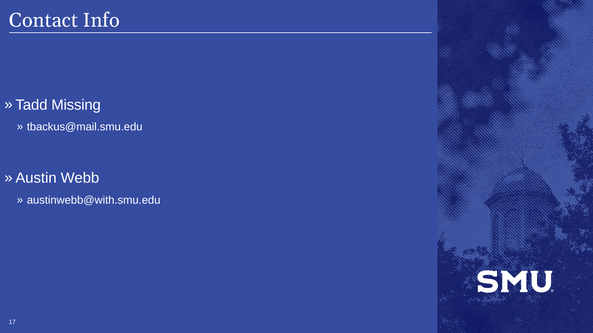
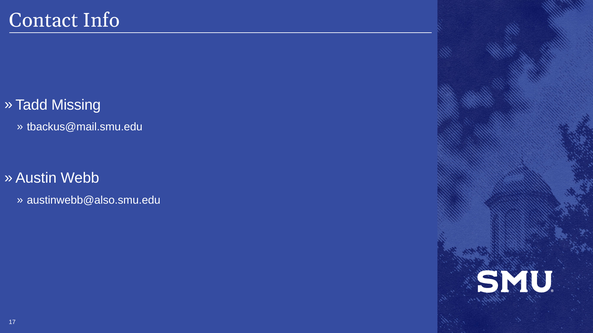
austinwebb@with.smu.edu: austinwebb@with.smu.edu -> austinwebb@also.smu.edu (94, 201)
